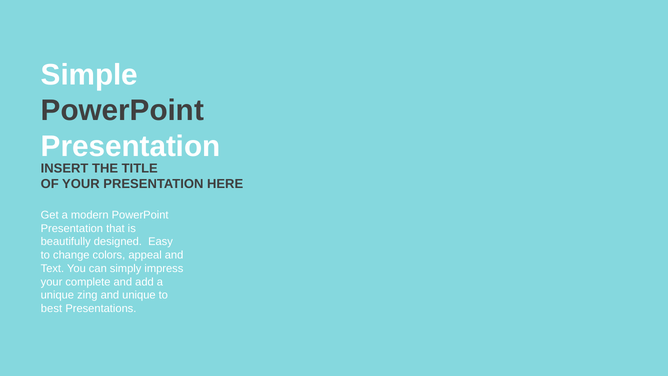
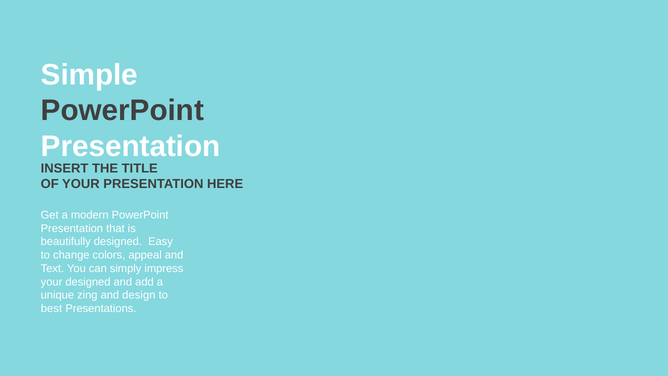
your complete: complete -> designed (88, 282)
and unique: unique -> design (139, 295)
